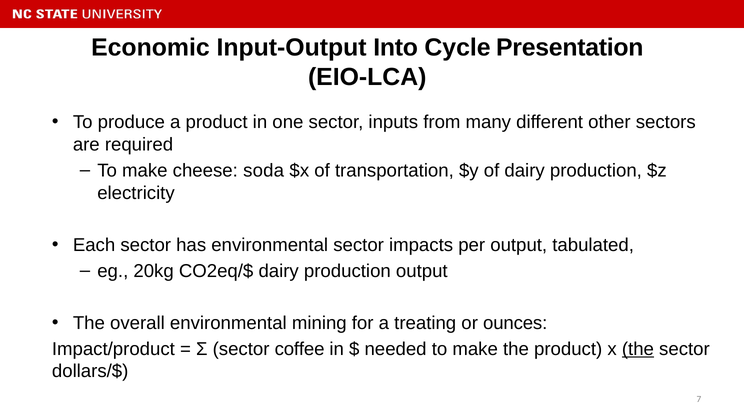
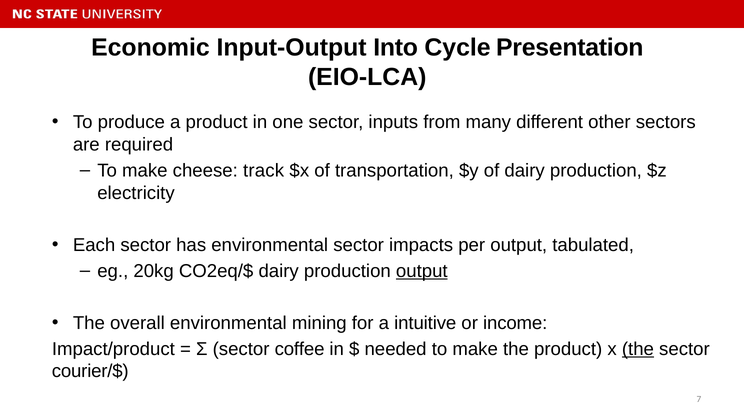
soda: soda -> track (264, 171)
output underline: none -> present (422, 271)
treating: treating -> intuitive (425, 323)
ounces: ounces -> income (515, 323)
dollars/$: dollars/$ -> courier/$ (90, 372)
